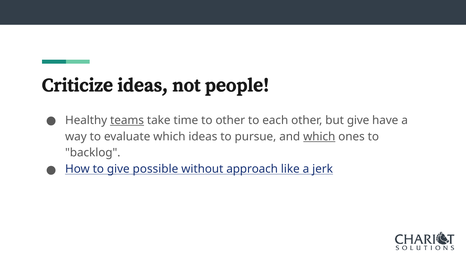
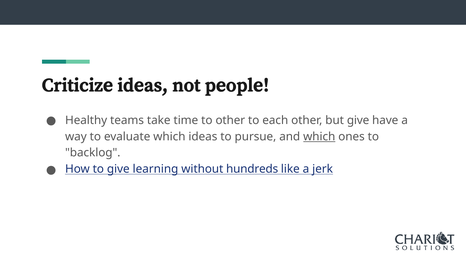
teams underline: present -> none (127, 121)
possible: possible -> learning (155, 169)
approach: approach -> hundreds (252, 169)
